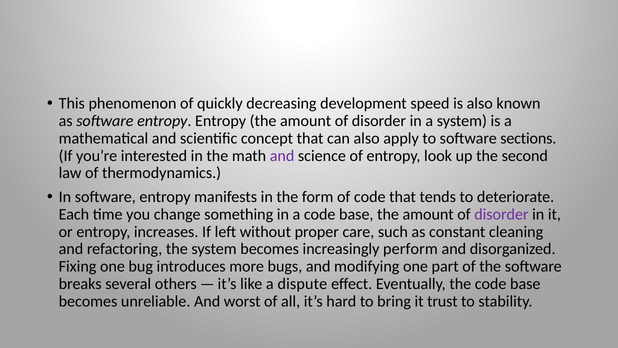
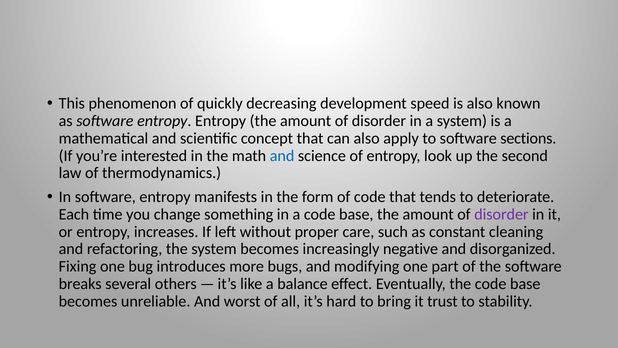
and colour: purple -> blue (282, 156)
perform: perform -> negative (411, 249)
dispute: dispute -> balance (302, 284)
